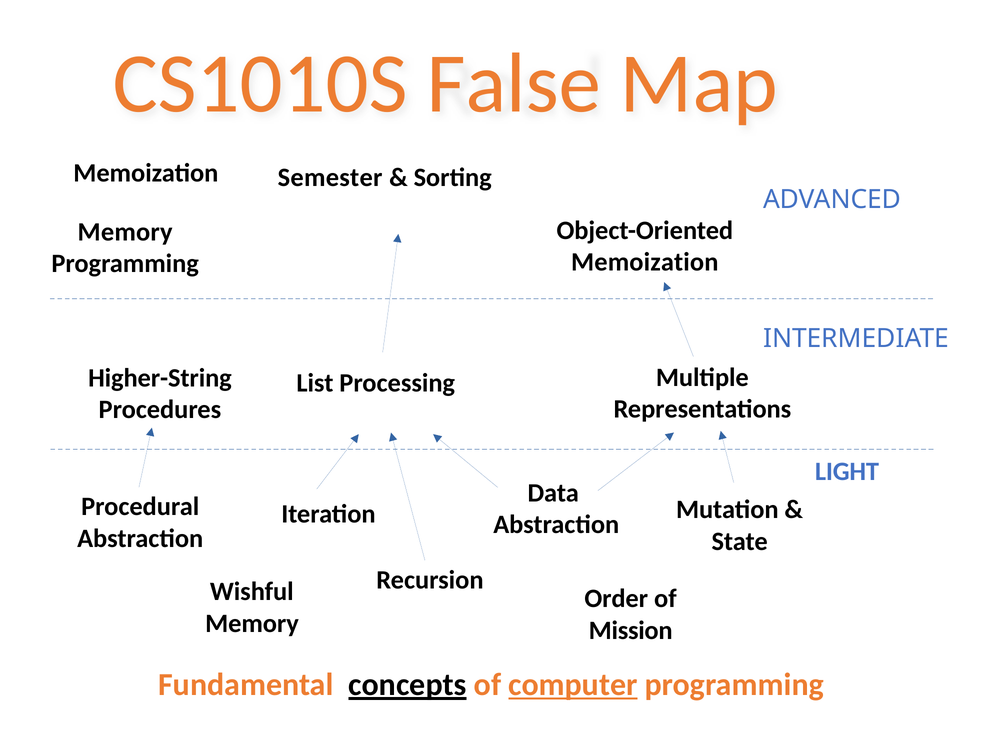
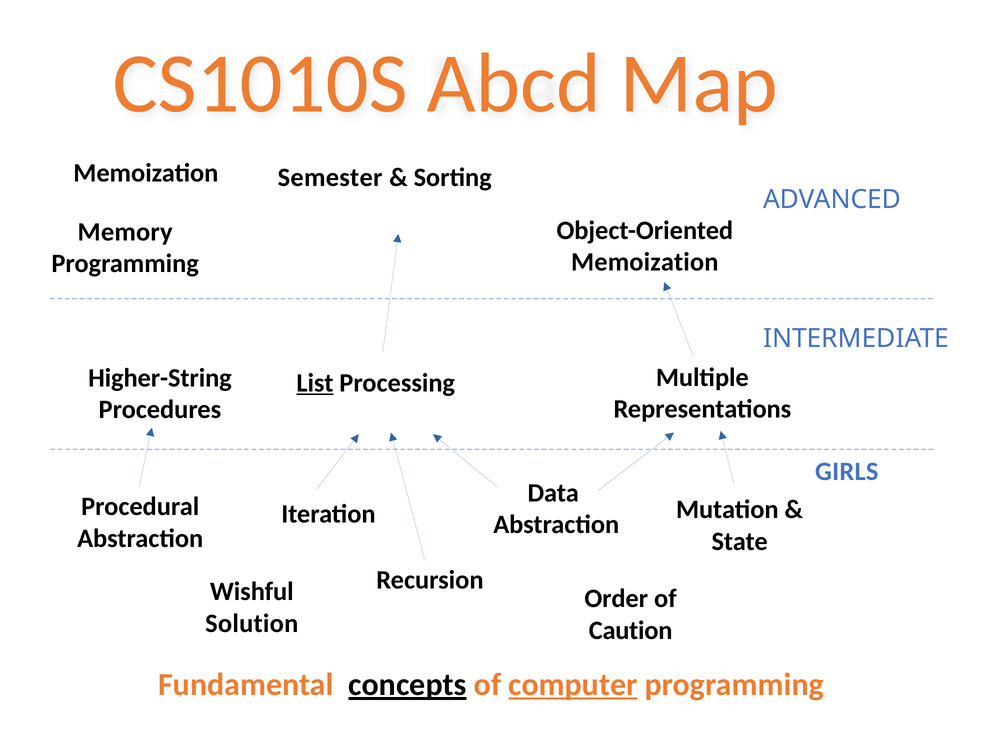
False: False -> Abcd (514, 84)
List underline: none -> present (315, 383)
LIGHT: LIGHT -> GIRLS (847, 471)
Memory: Memory -> Solution (252, 623)
Mission: Mission -> Caution (631, 630)
